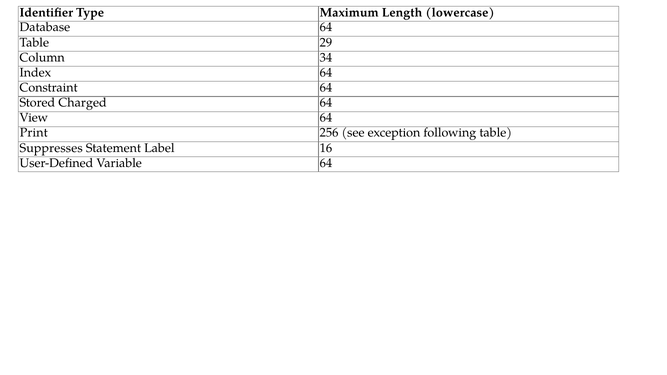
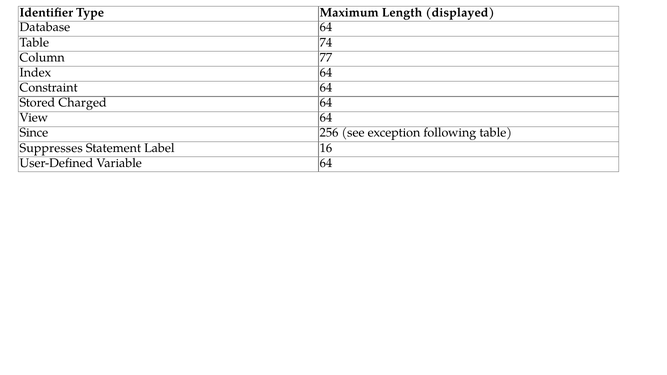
lowercase: lowercase -> displayed (460, 12)
29: 29 -> 74 (326, 42)
34: 34 -> 77 (326, 57)
Print: Print -> Since (34, 133)
